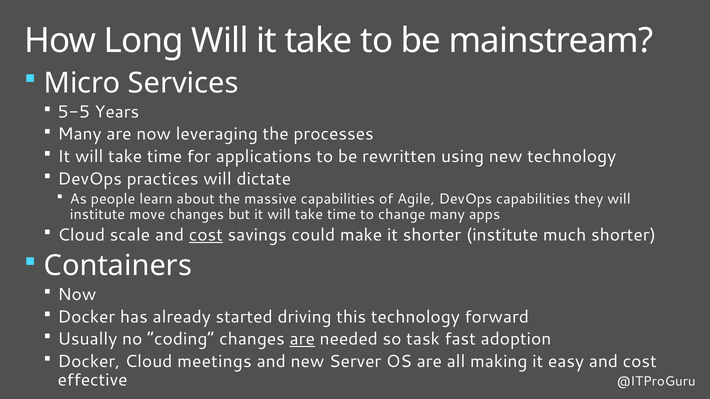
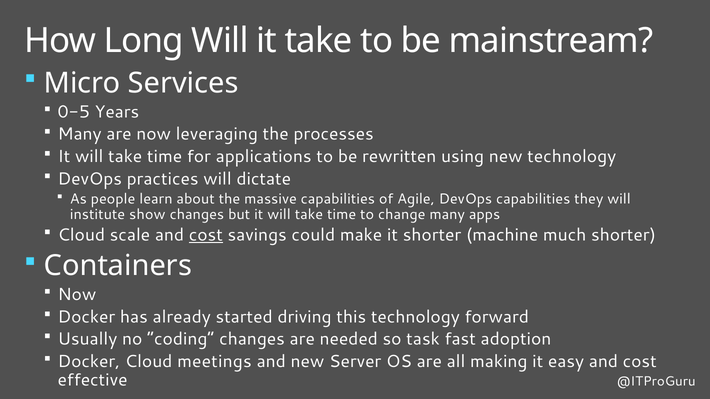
5-5: 5-5 -> 0-5 (74, 112)
move: move -> show (147, 215)
shorter institute: institute -> machine (502, 235)
are underline: present -> none (302, 339)
